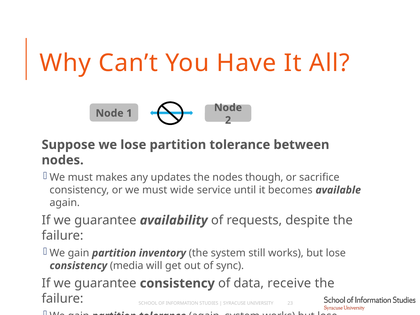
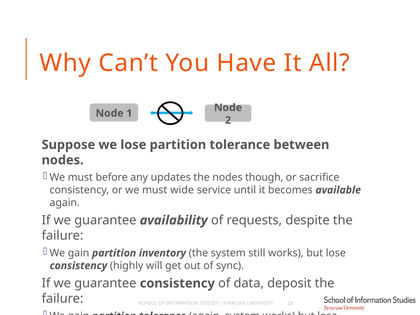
makes: makes -> before (112, 177)
media: media -> highly (127, 266)
receive: receive -> deposit (289, 283)
